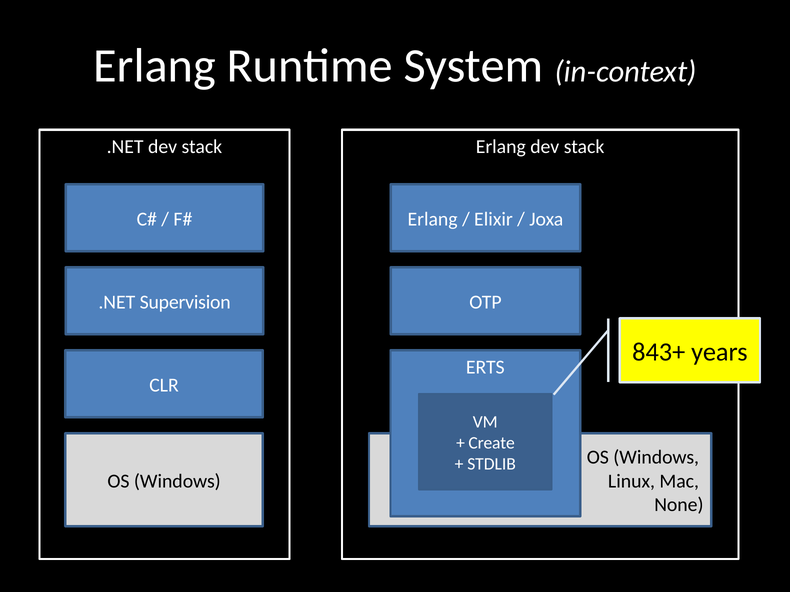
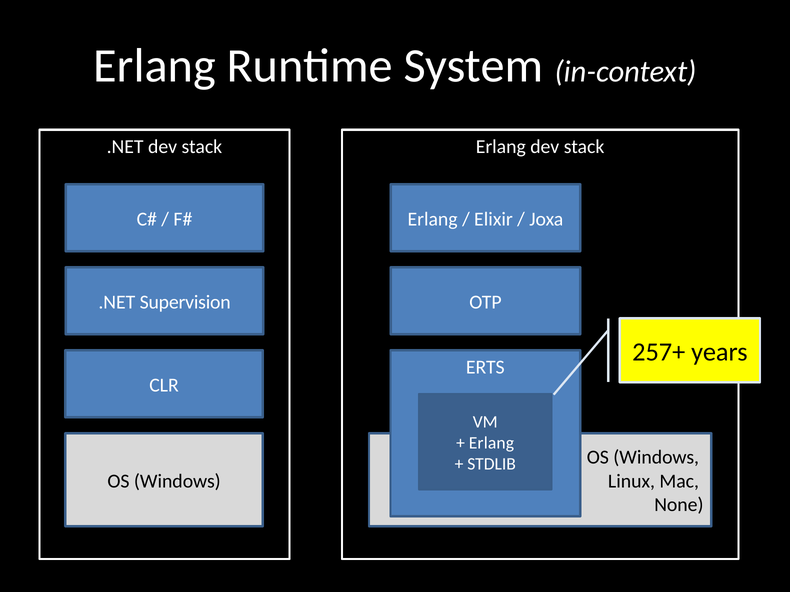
843+: 843+ -> 257+ (659, 352)
Create: Create -> Erlang (491, 443)
